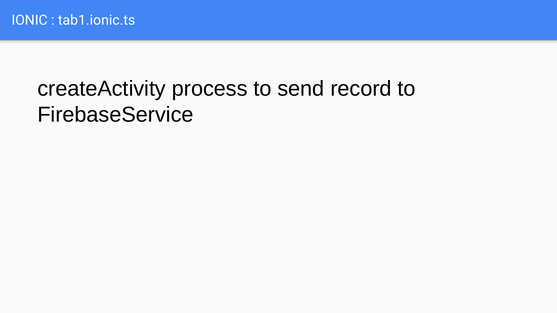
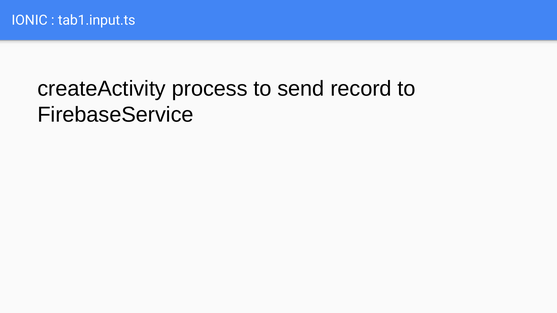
tab1.ionic.ts: tab1.ionic.ts -> tab1.input.ts (97, 20)
